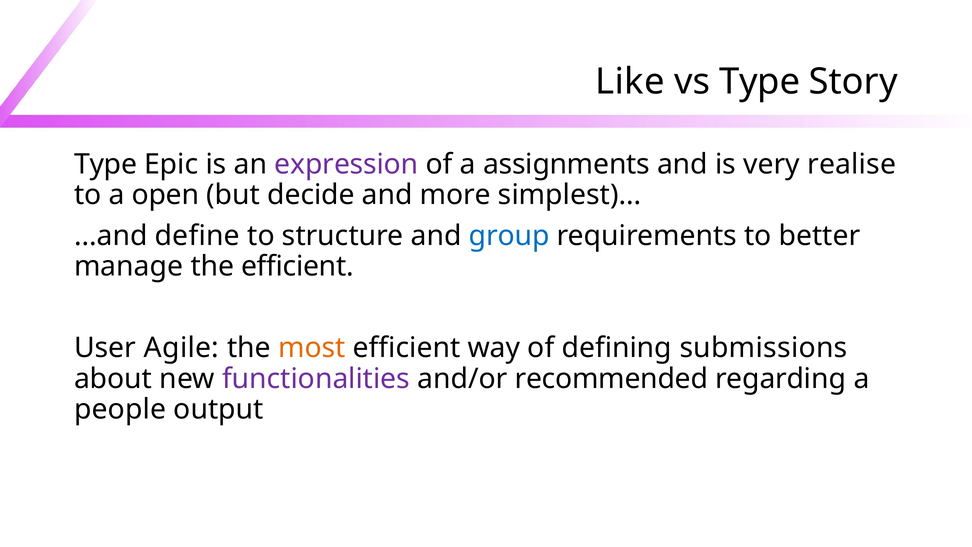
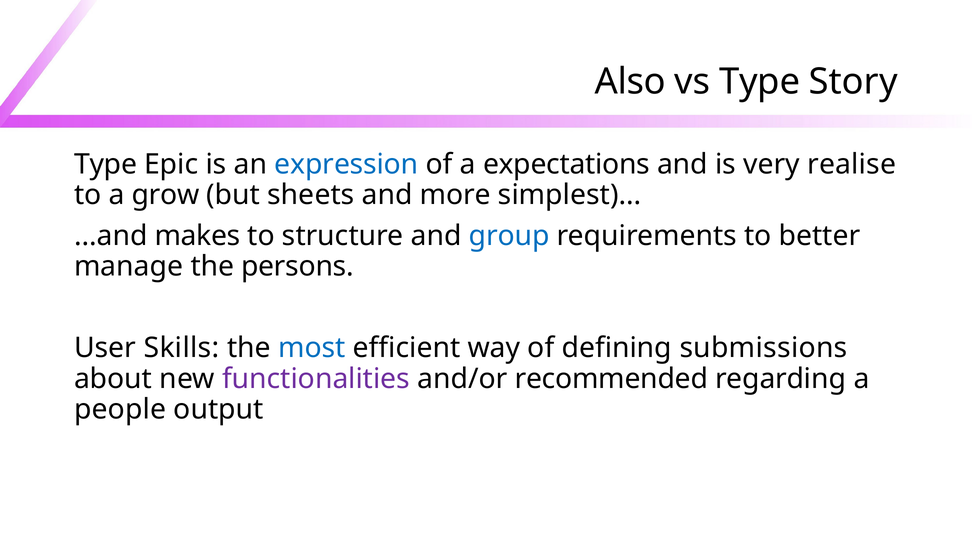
Like: Like -> Also (630, 82)
expression colour: purple -> blue (346, 164)
assignments: assignments -> expectations (567, 164)
open: open -> grow (166, 195)
decide: decide -> sheets (311, 195)
define: define -> makes (198, 236)
the efficient: efficient -> persons (297, 266)
Agile: Agile -> Skills (181, 348)
most colour: orange -> blue (312, 348)
